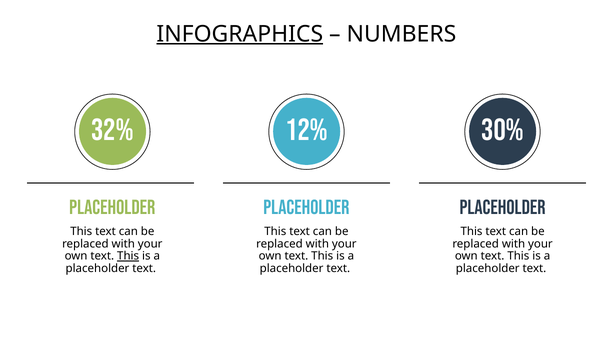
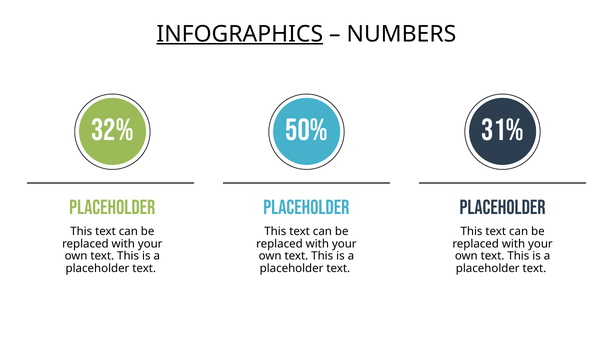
12%: 12% -> 50% (307, 130)
30%: 30% -> 31% (503, 130)
This underline: present -> none (128, 256)
